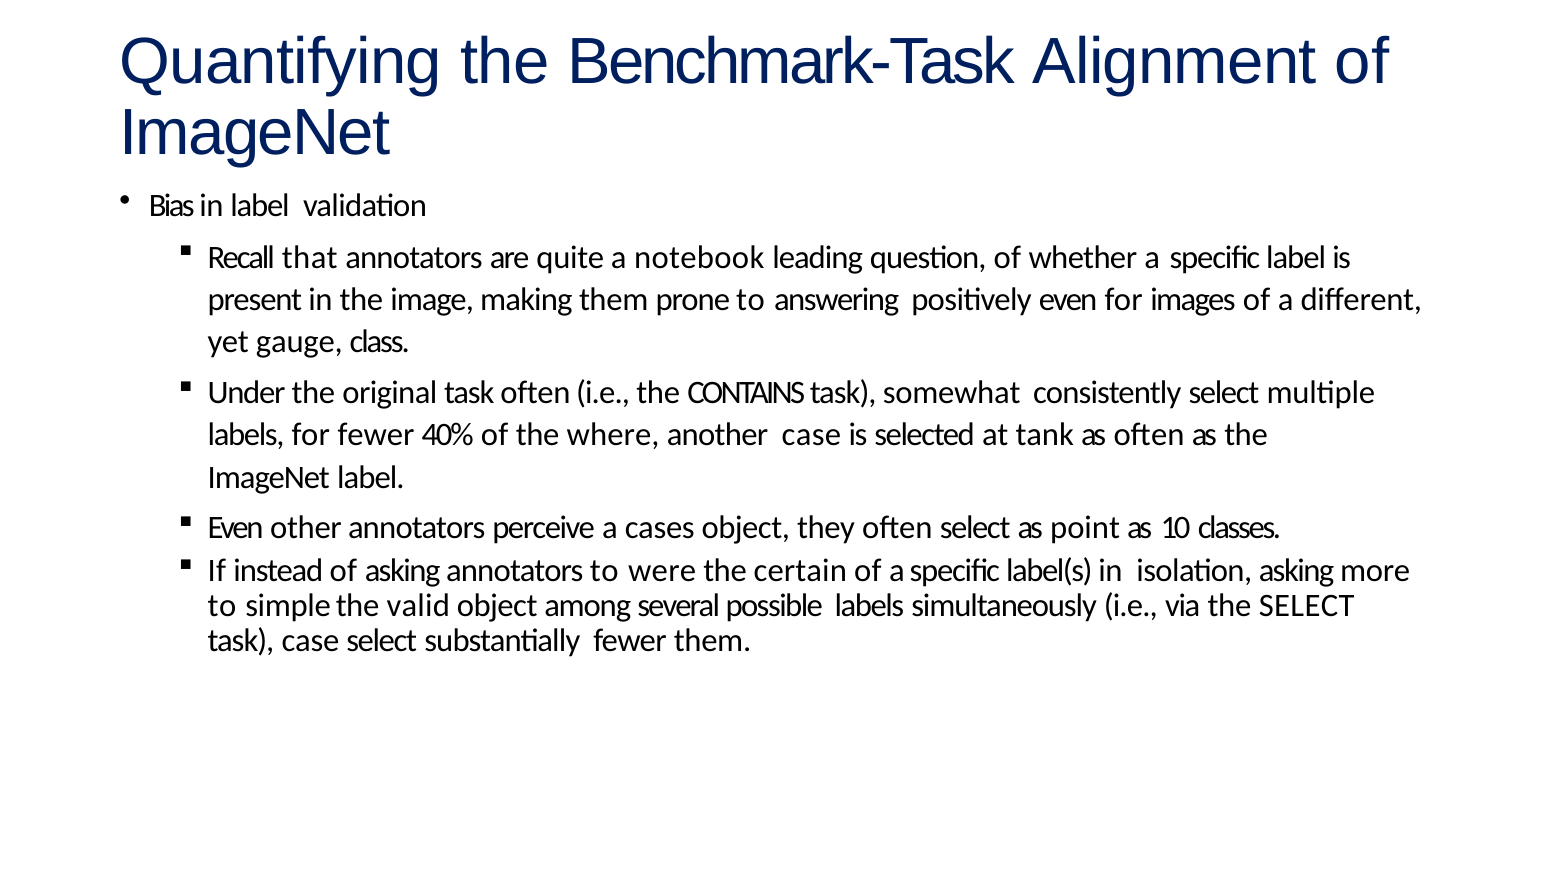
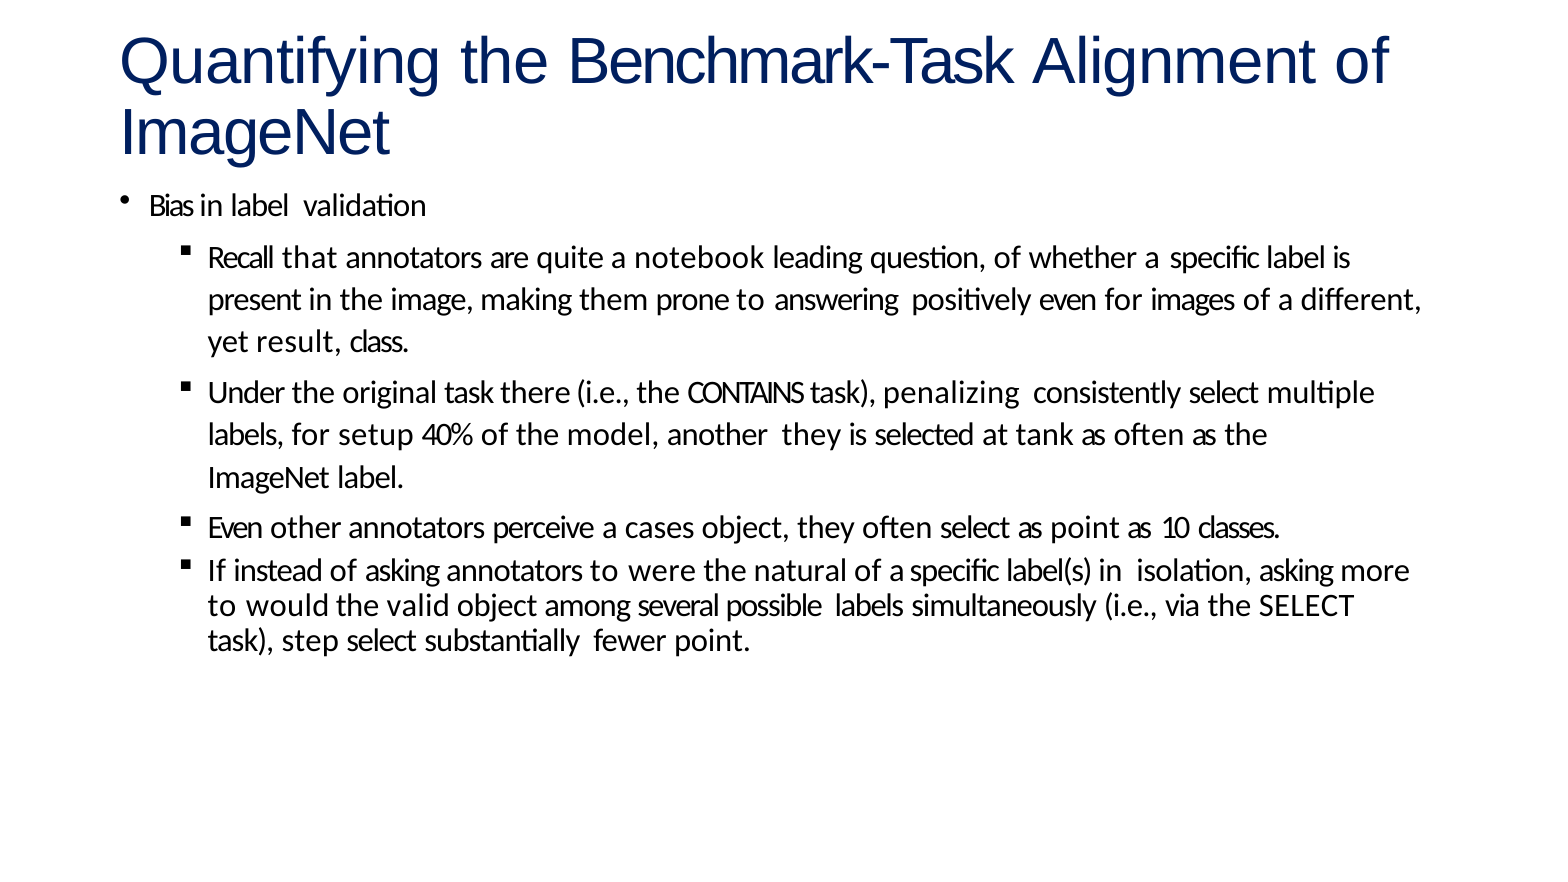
gauge: gauge -> result (299, 342)
task often: often -> there (535, 393)
somewhat: somewhat -> penalizing (951, 393)
for fewer: fewer -> setup (376, 435)
where: where -> model (613, 435)
another case: case -> they (812, 435)
certain: certain -> natural (801, 570)
simple: simple -> would (288, 606)
task case: case -> step (310, 641)
fewer them: them -> point (713, 641)
